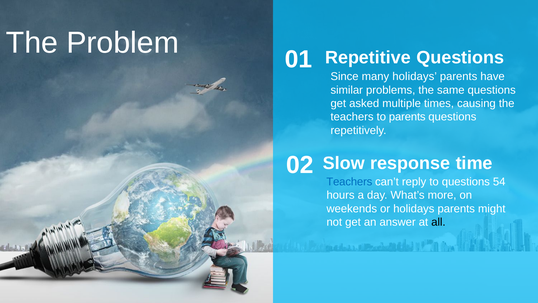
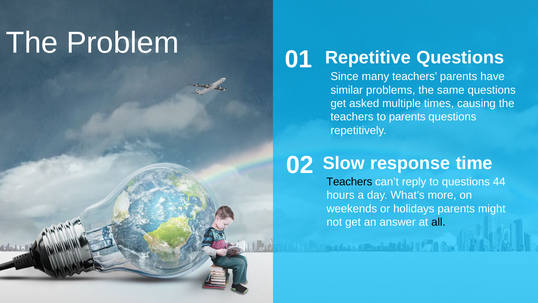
many holidays: holidays -> teachers (415, 76)
Teachers colour: blue -> black (349, 182)
54: 54 -> 44 (499, 182)
